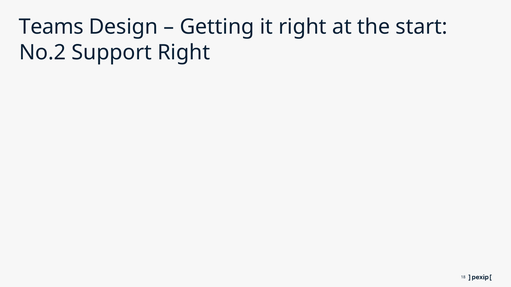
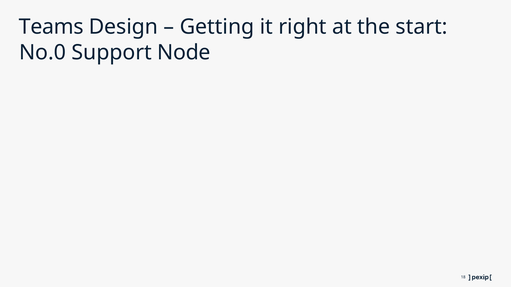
No.2: No.2 -> No.0 (43, 52)
Support Right: Right -> Node (184, 52)
